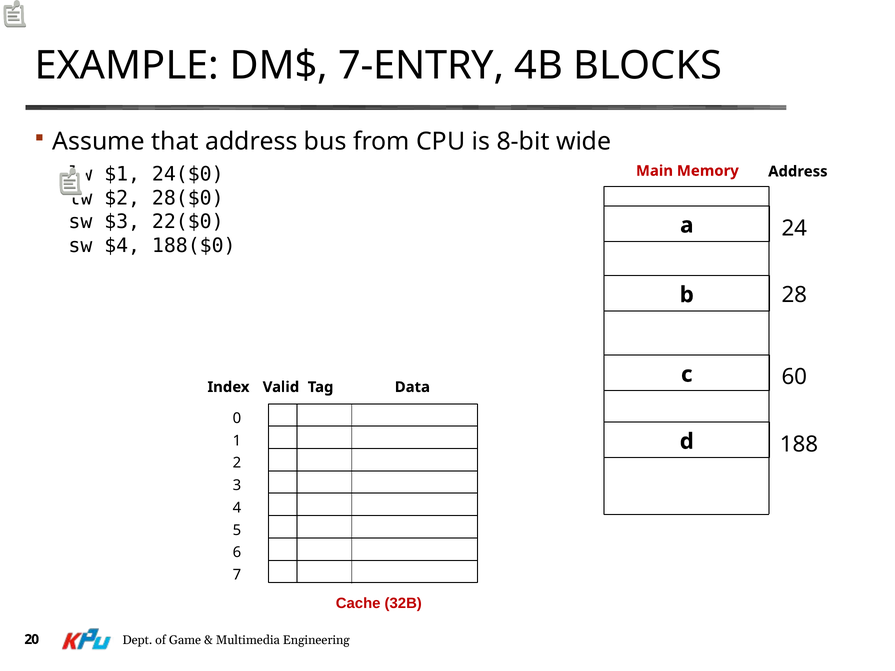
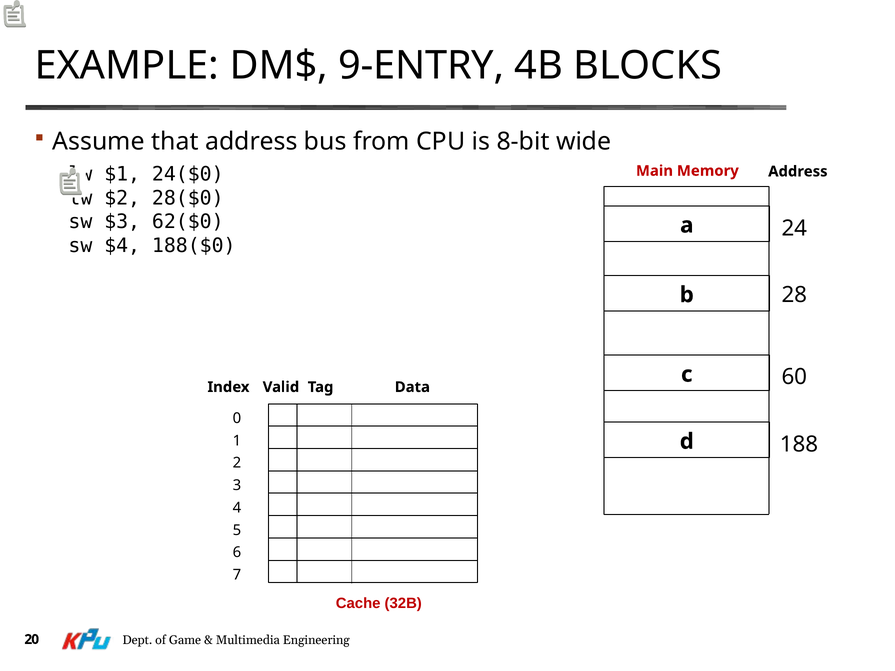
7-ENTRY: 7-ENTRY -> 9-ENTRY (421, 65)
22($0: 22($0 -> 62($0 (188, 222)
